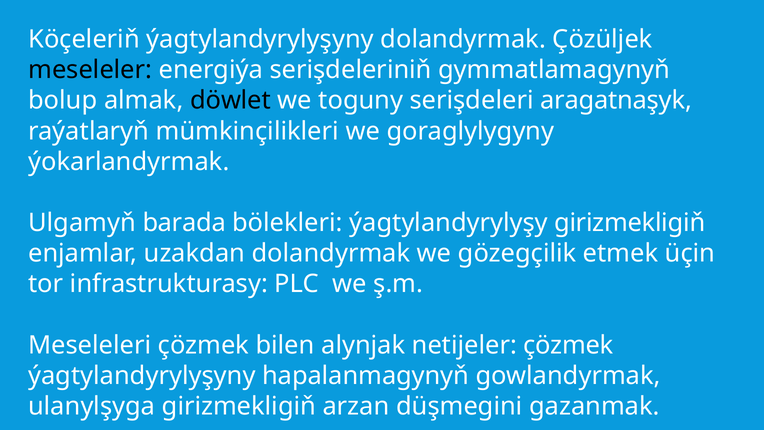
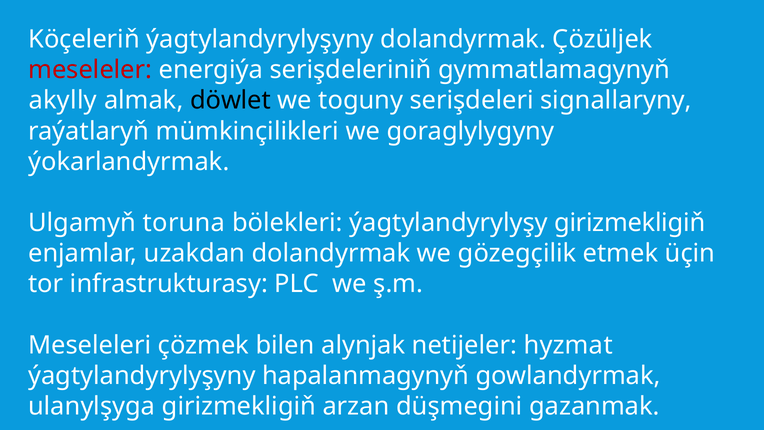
meseleler colour: black -> red (90, 70)
bolup: bolup -> akylly (63, 100)
aragatnaşyk: aragatnaşyk -> signallaryny (616, 100)
barada: barada -> toruna (184, 223)
netijeler çözmek: çözmek -> hyzmat (568, 345)
